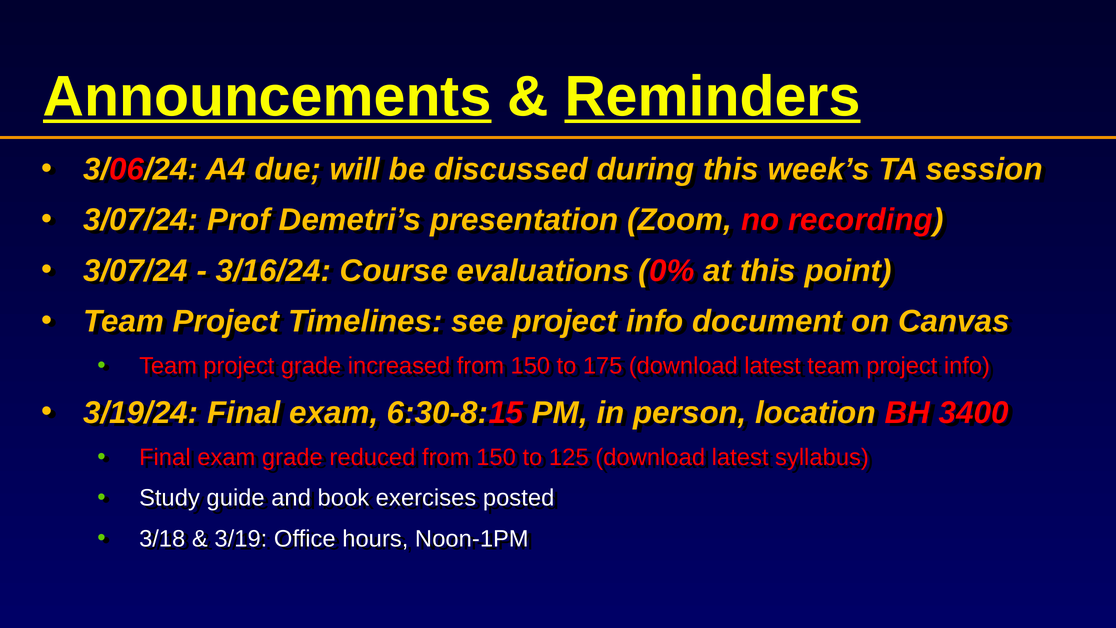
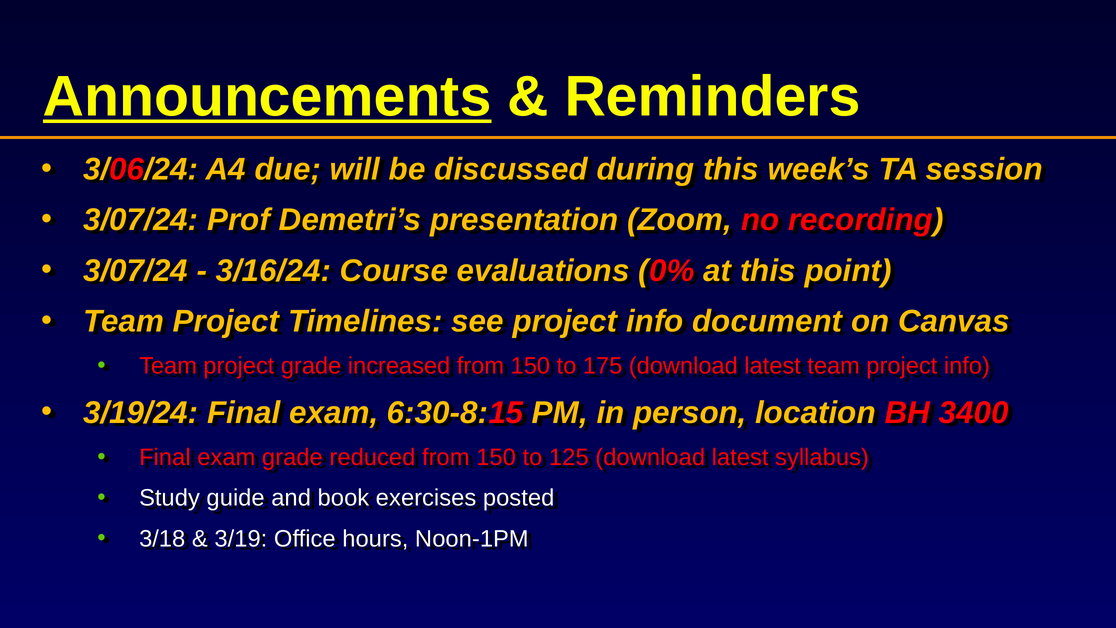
Reminders underline: present -> none (713, 97)
